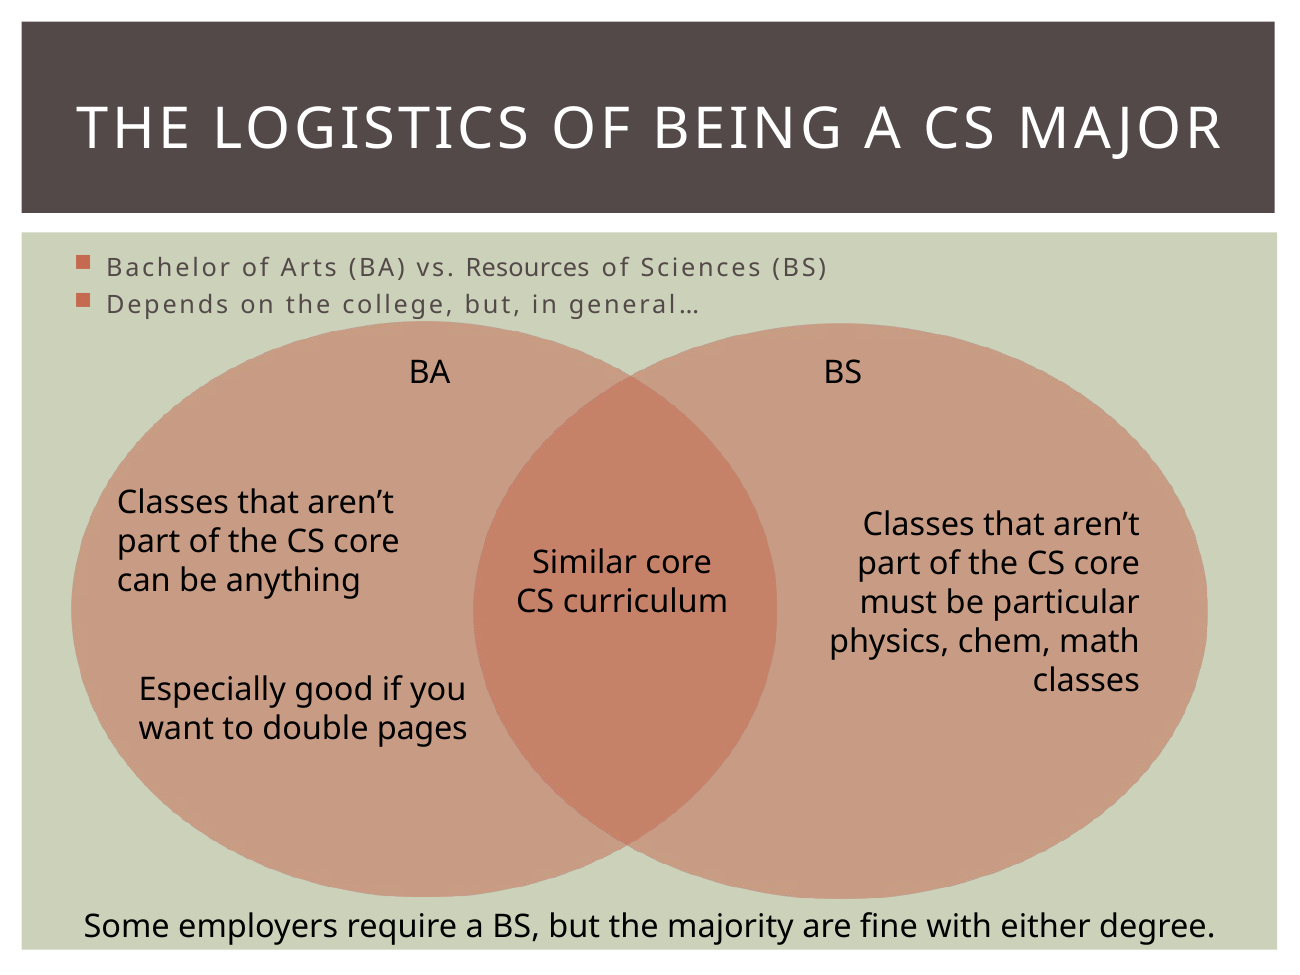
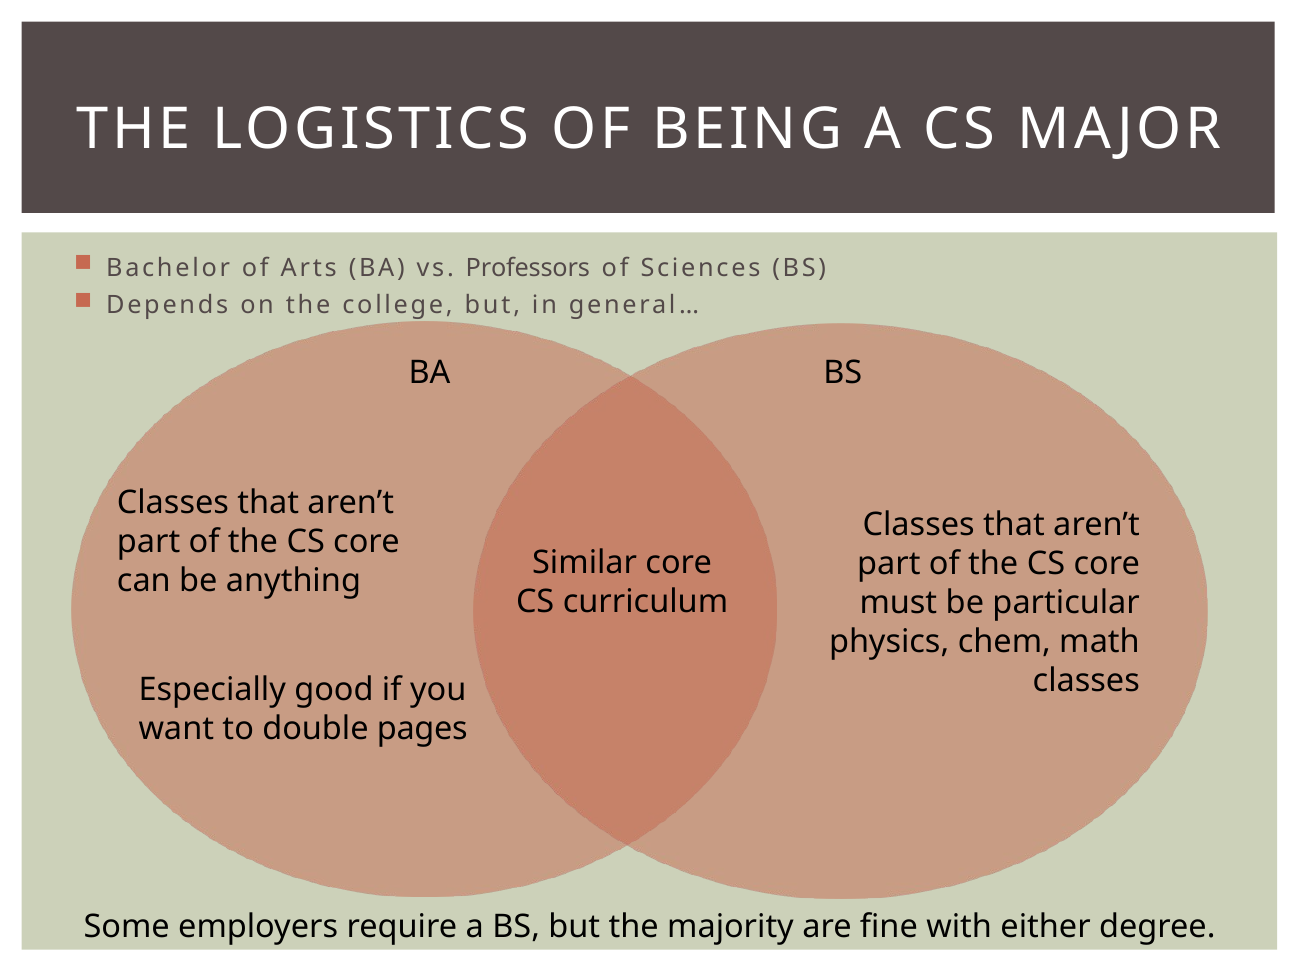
Resources: Resources -> Professors (528, 268)
